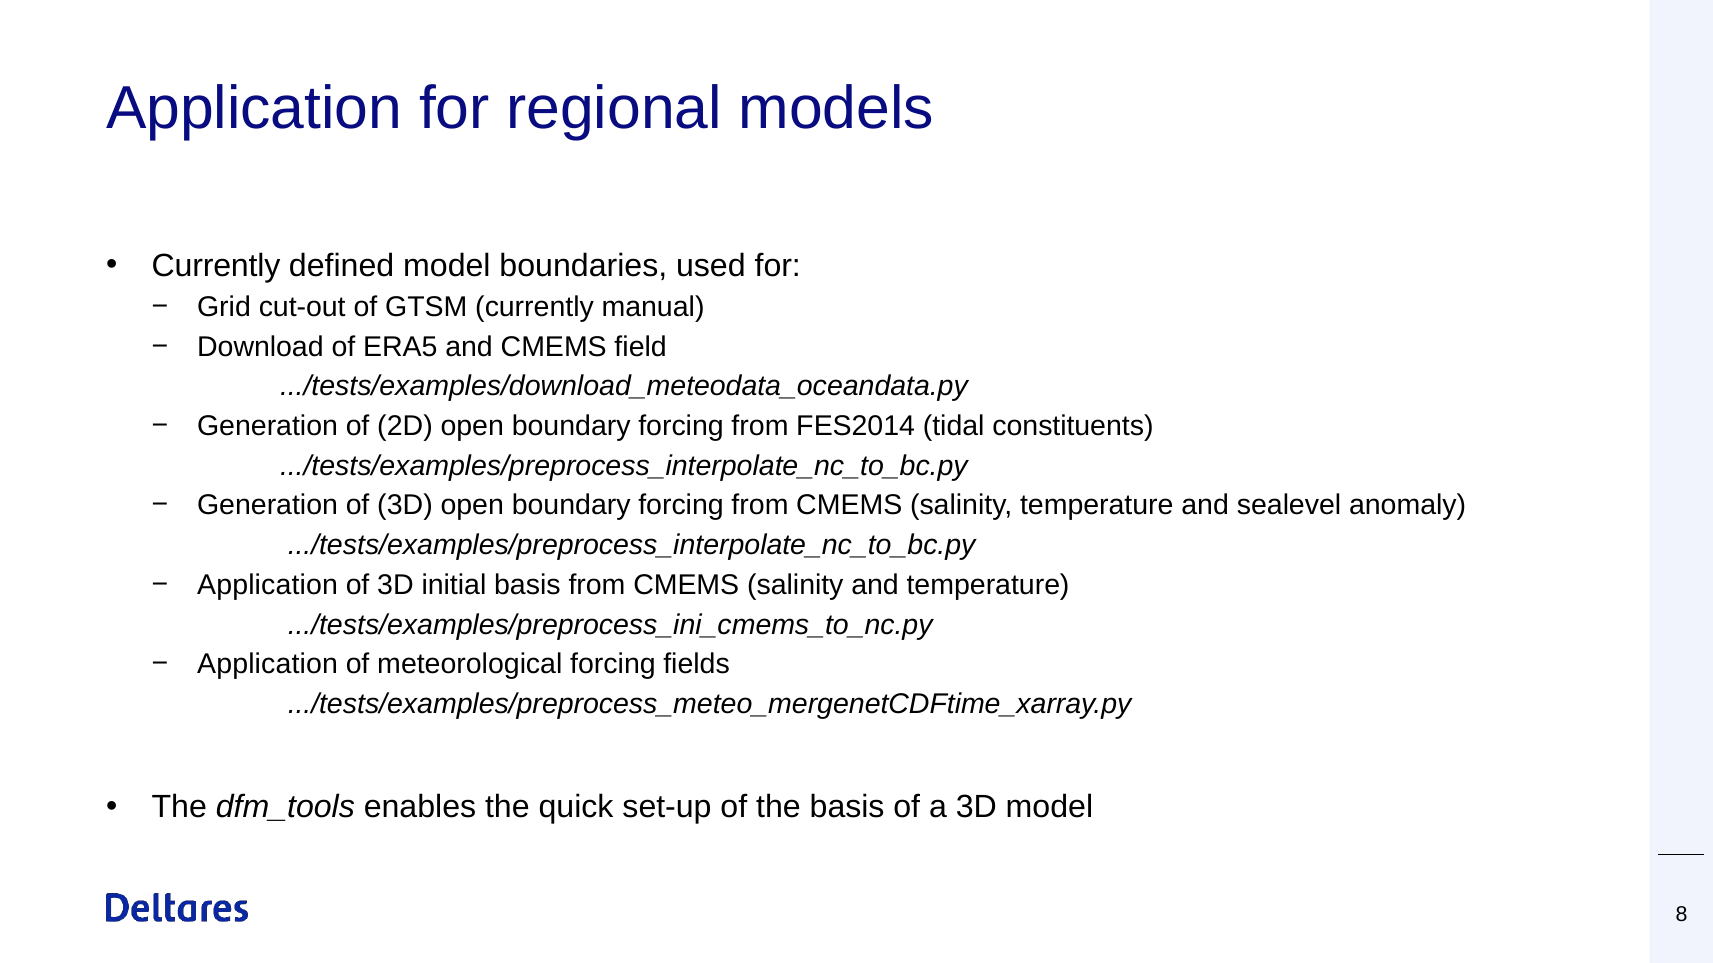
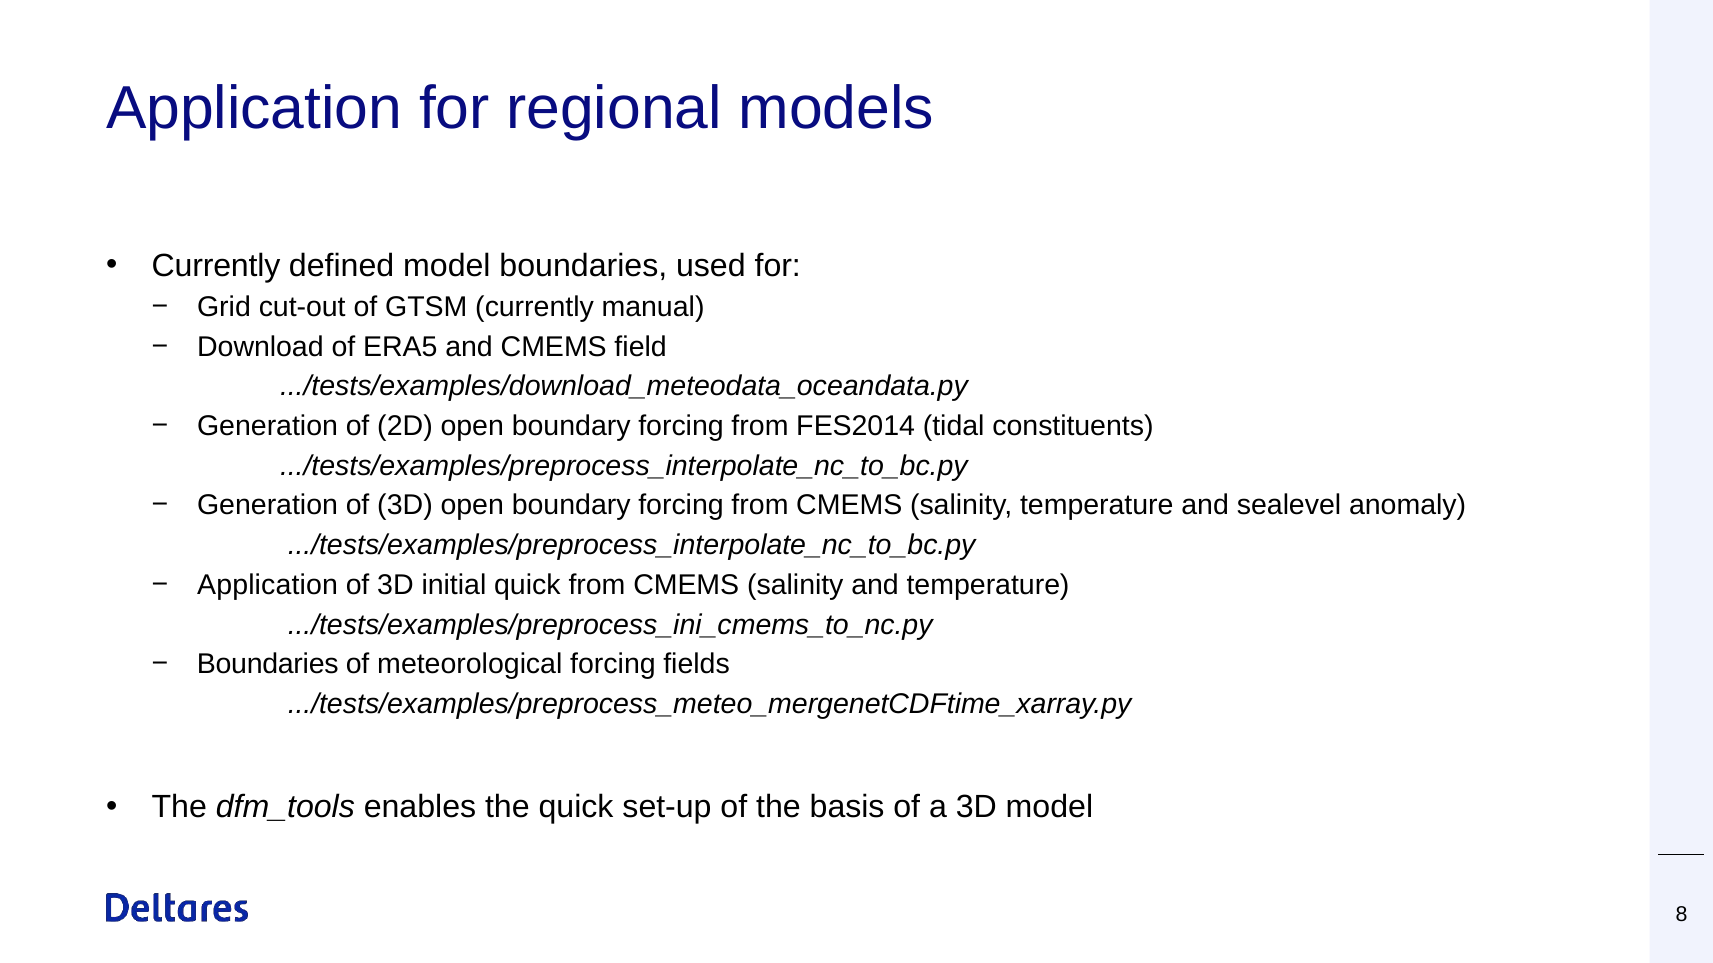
initial basis: basis -> quick (527, 585)
Application: Application -> Boundaries (268, 665)
